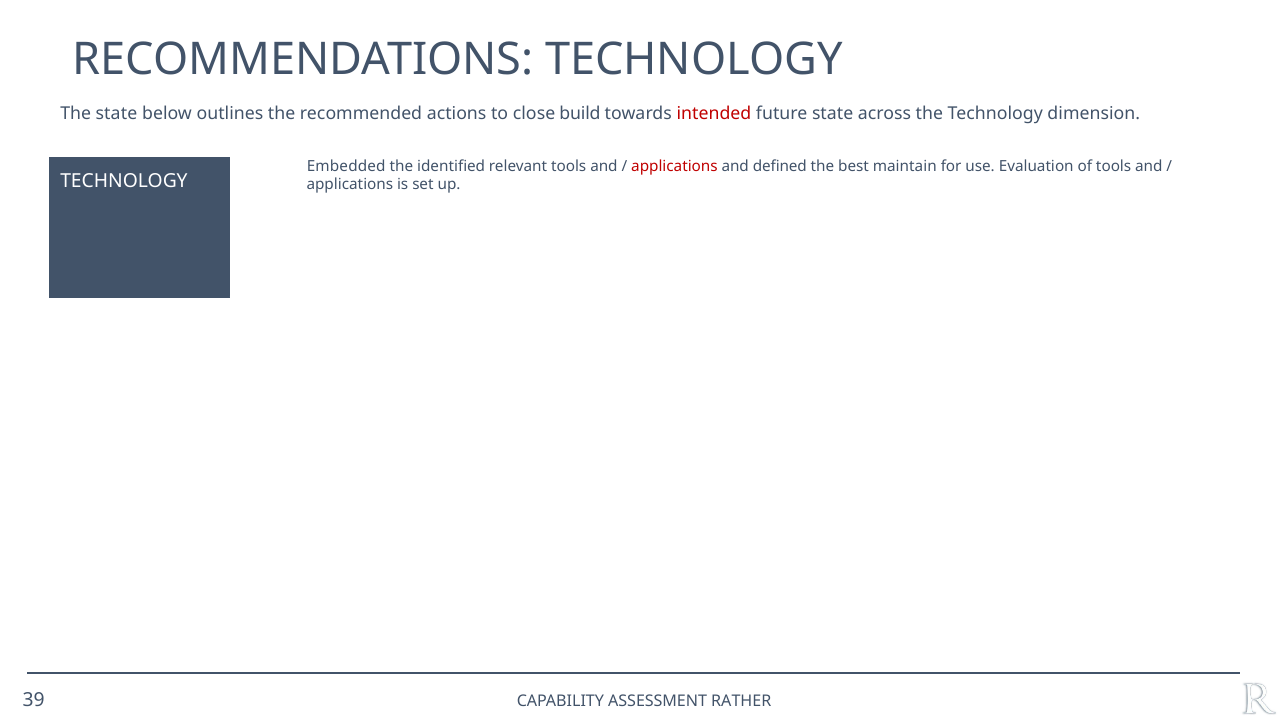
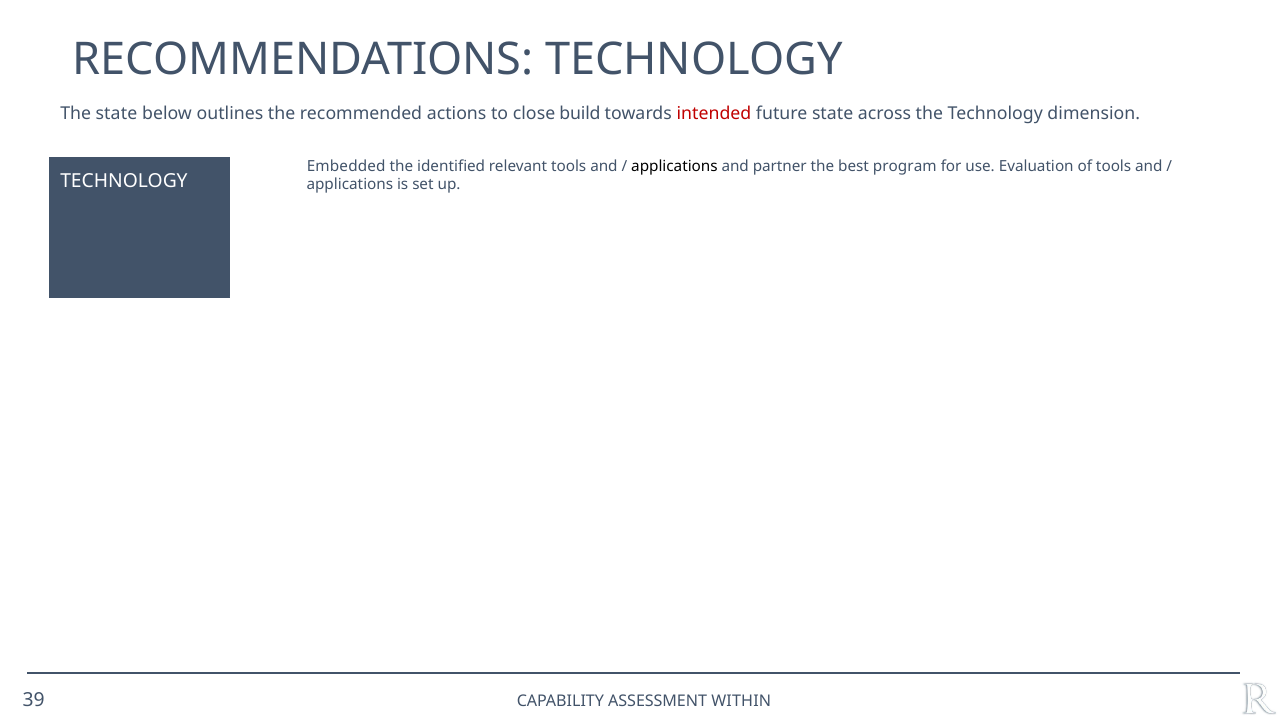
applications colour: red -> black (674, 167)
defined: defined -> partner (780, 167)
maintain: maintain -> program (905, 167)
RATHER: RATHER -> WITHIN (741, 702)
